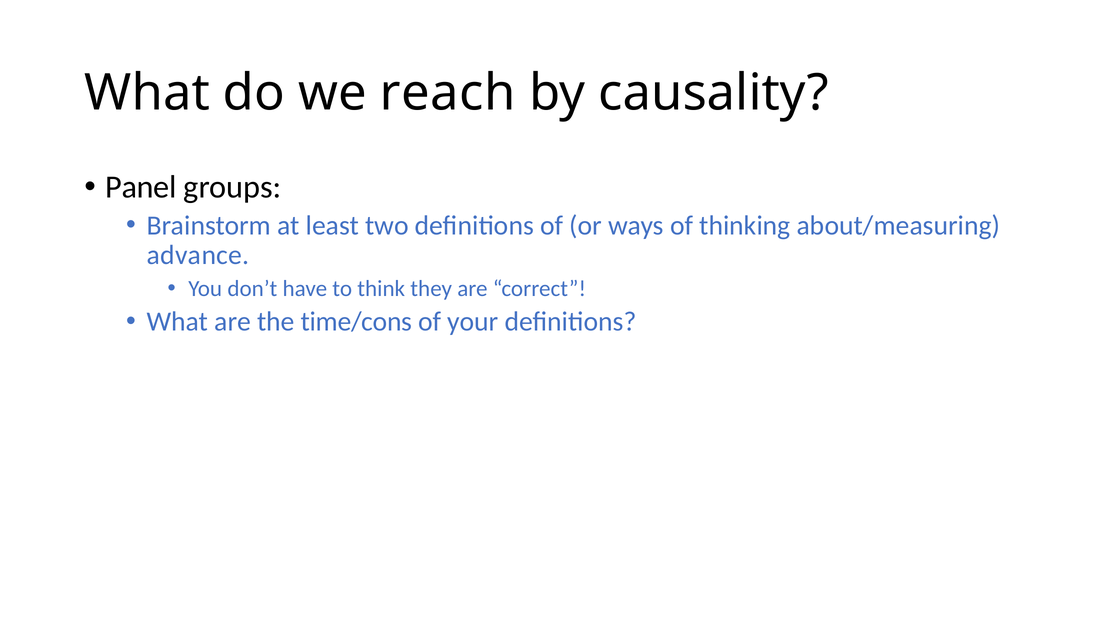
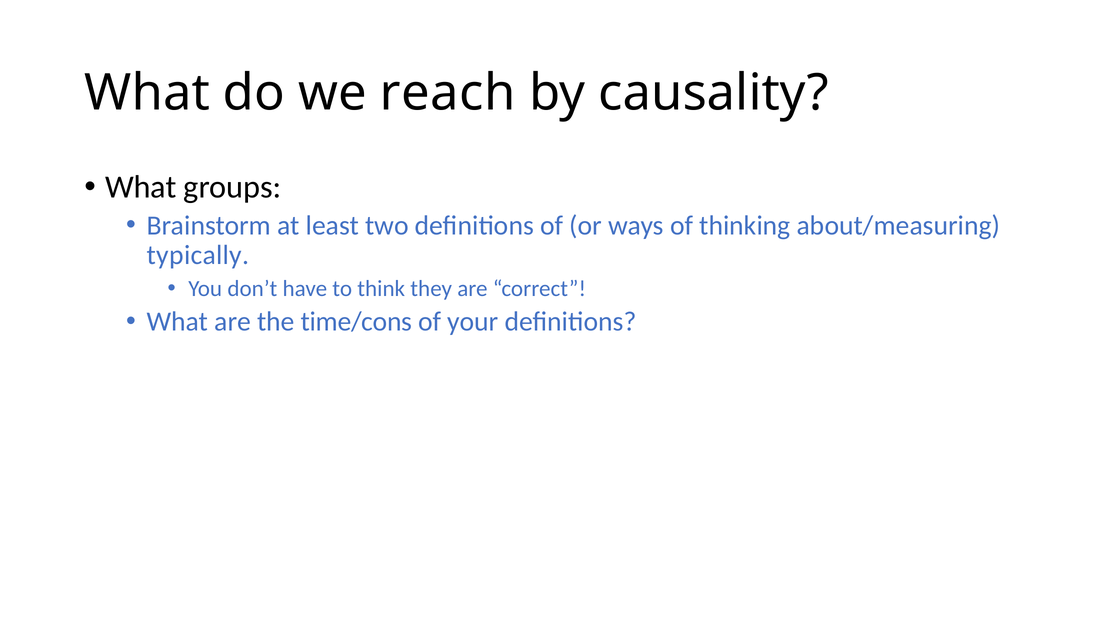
Panel: Panel -> What (141, 187)
advance: advance -> typically (198, 255)
